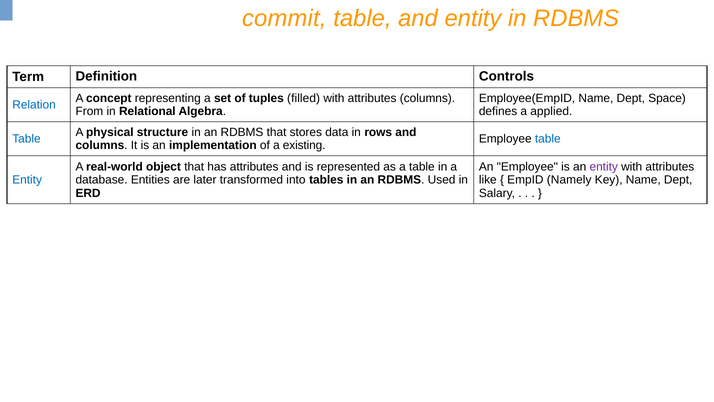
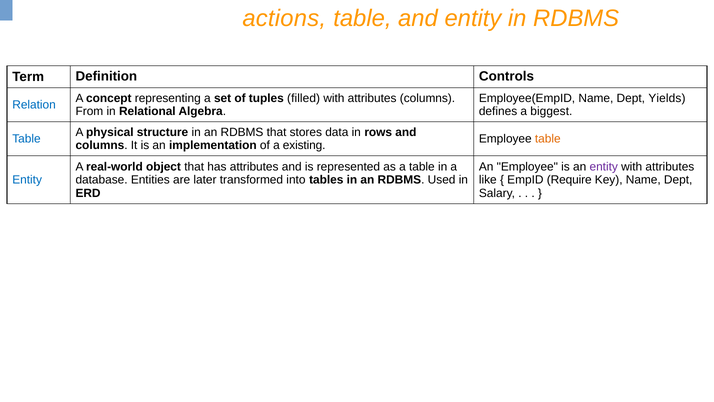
commit: commit -> actions (284, 19)
Space: Space -> Yields (667, 98)
applied: applied -> biggest (551, 111)
table colour: blue -> orange (548, 139)
Namely: Namely -> Require (569, 180)
